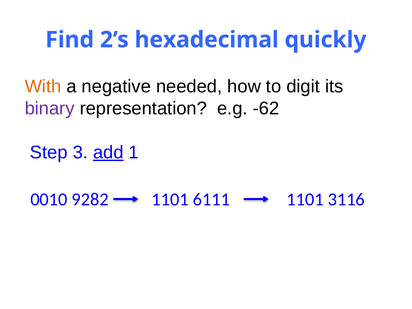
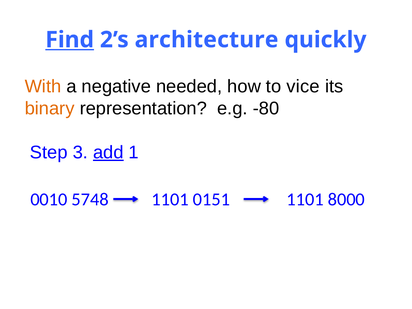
Find underline: none -> present (70, 40)
hexadecimal: hexadecimal -> architecture (207, 40)
digit: digit -> vice (303, 86)
binary colour: purple -> orange (50, 108)
-62: -62 -> -80 (266, 108)
9282: 9282 -> 5748 (90, 199)
6111: 6111 -> 0151 (211, 199)
3116: 3116 -> 8000 (346, 199)
